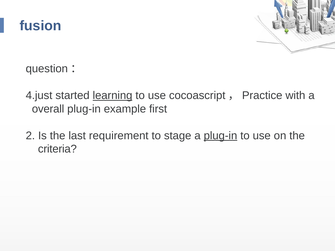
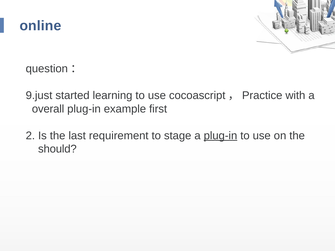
fusion: fusion -> online (40, 26)
4.just: 4.just -> 9.just (39, 96)
learning underline: present -> none (113, 96)
criteria: criteria -> should (57, 149)
